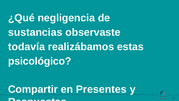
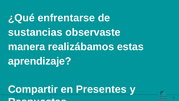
negligencia: negligencia -> enfrentarse (66, 18)
todavía: todavía -> manera (27, 47)
psicológico: psicológico -> aprendizaje (40, 61)
